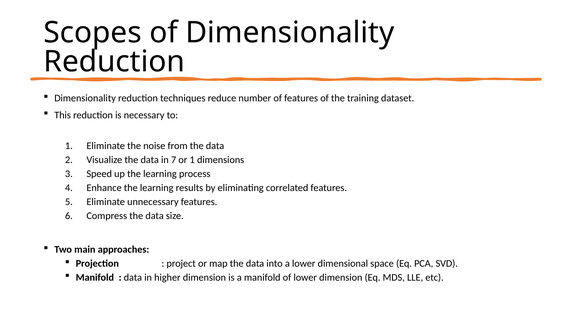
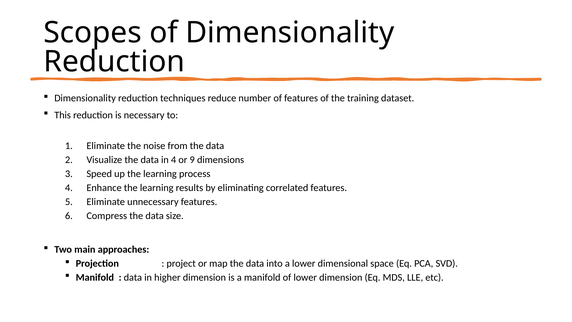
in 7: 7 -> 4 (174, 160)
or 1: 1 -> 9 (192, 160)
